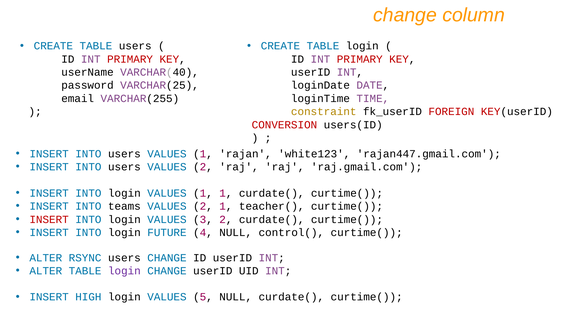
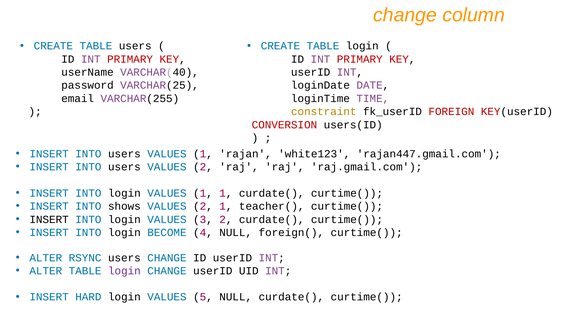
teams: teams -> shows (124, 206)
INSERT colour: red -> black (49, 219)
FUTURE: FUTURE -> BECOME (167, 232)
control(: control( -> foreign( (291, 232)
HIGH: HIGH -> HARD (88, 296)
